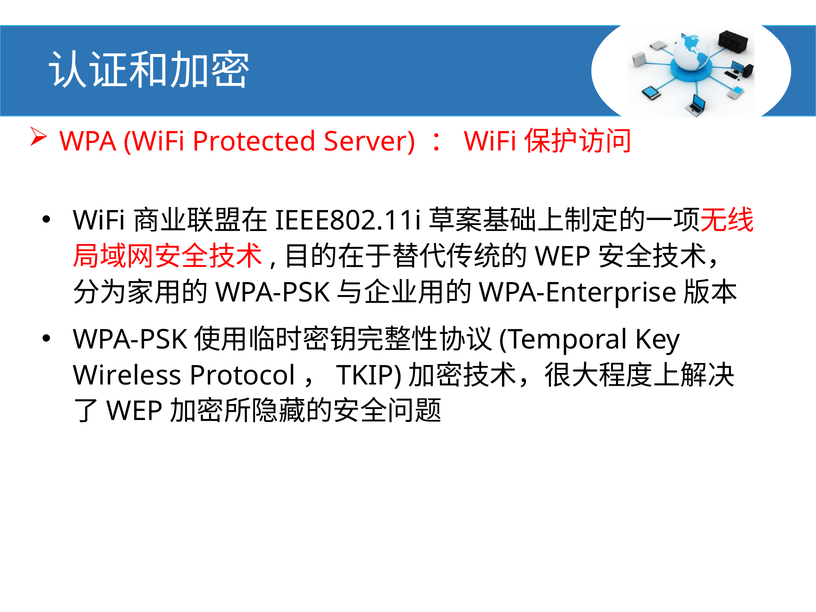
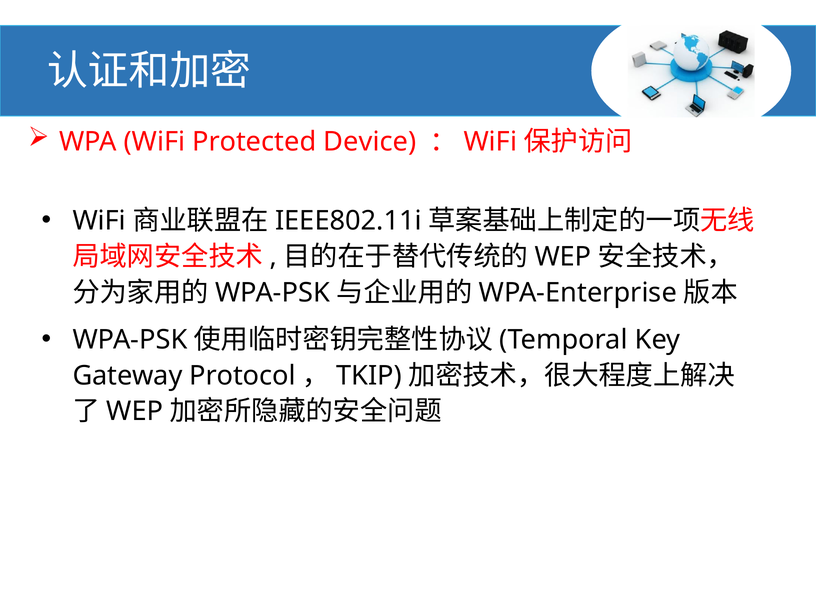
Server: Server -> Device (370, 142)
Wireless: Wireless -> Gateway (128, 376)
